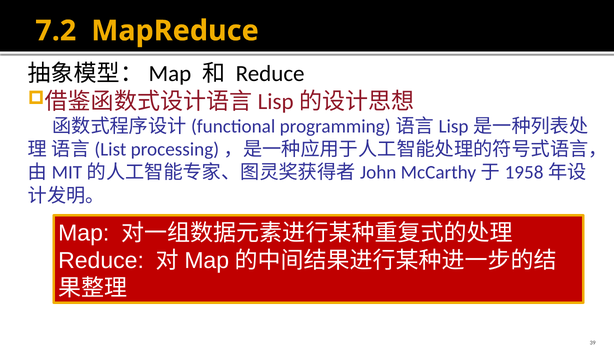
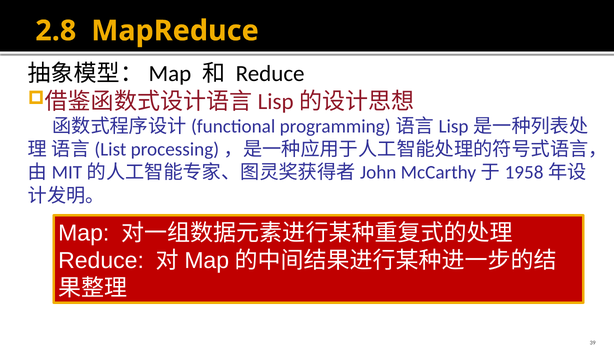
7.2: 7.2 -> 2.8 (56, 31)
